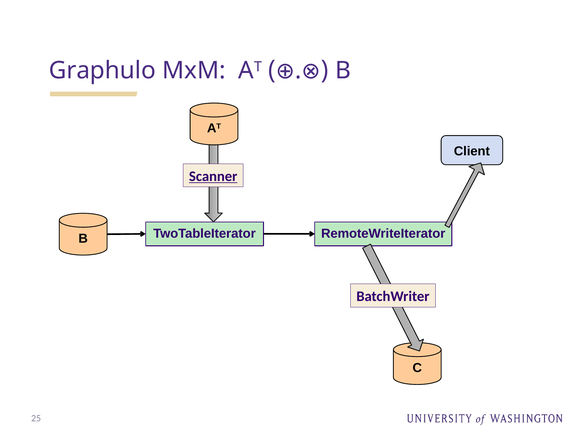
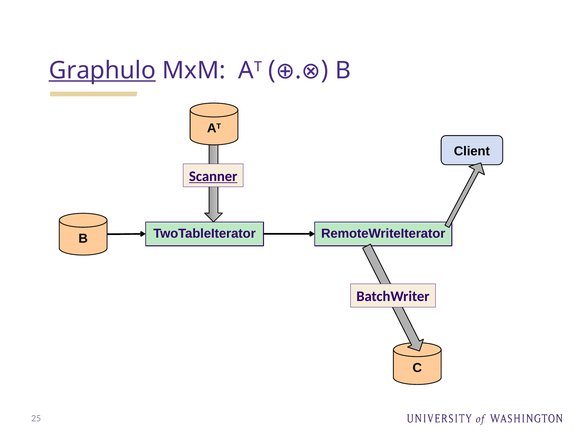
Graphulo underline: none -> present (102, 71)
